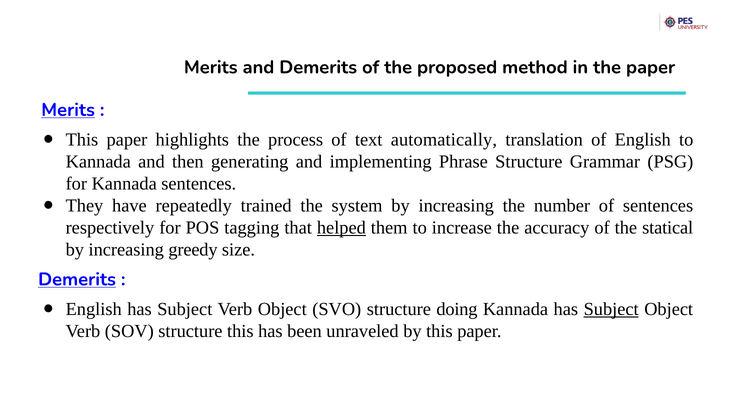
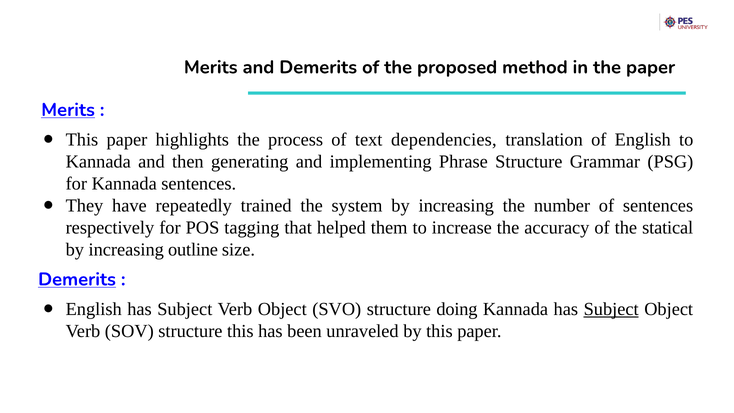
automatically: automatically -> dependencies (444, 139)
helped underline: present -> none (341, 228)
greedy: greedy -> outline (193, 250)
